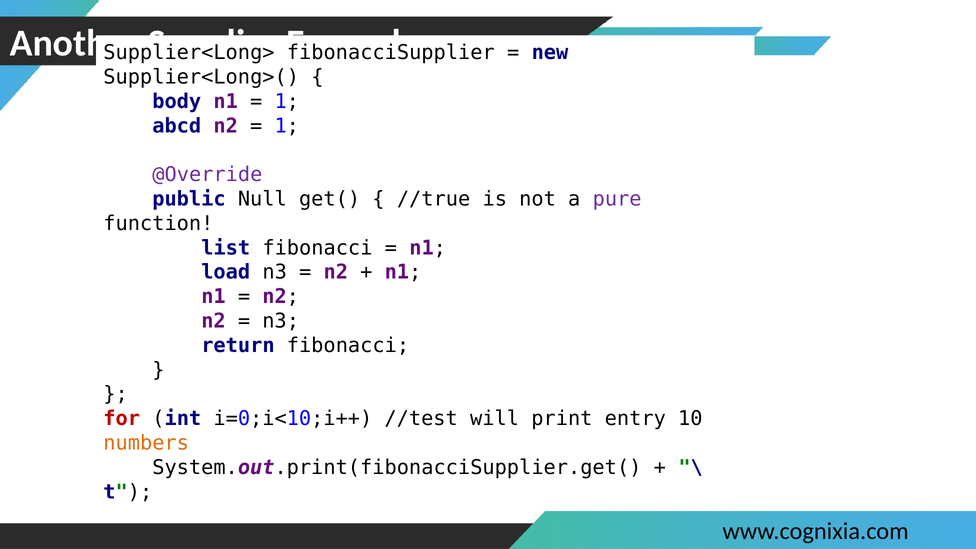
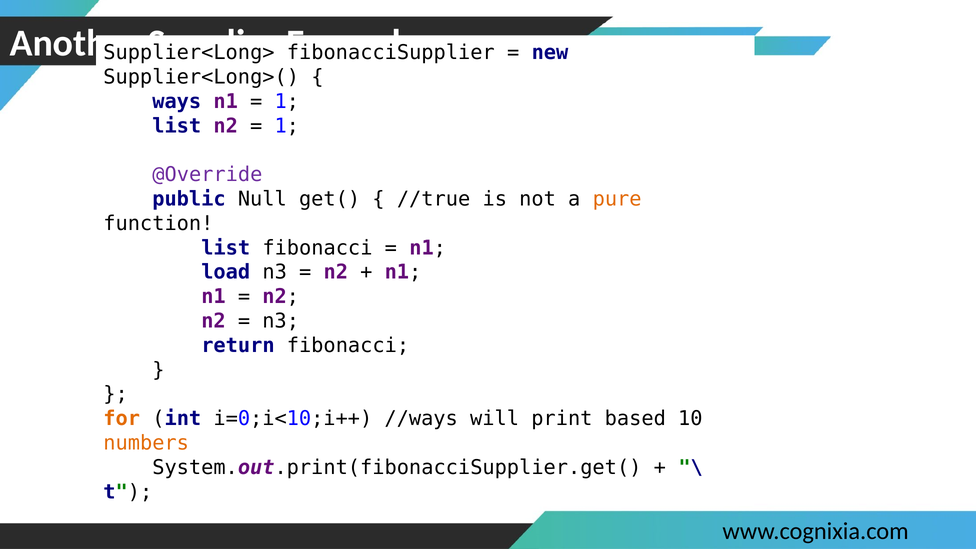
body: body -> ways (177, 101)
abcd: abcd -> list (177, 126)
pure colour: purple -> orange (617, 199)
for colour: red -> orange (122, 419)
//test: //test -> //ways (421, 419)
entry: entry -> based (635, 419)
